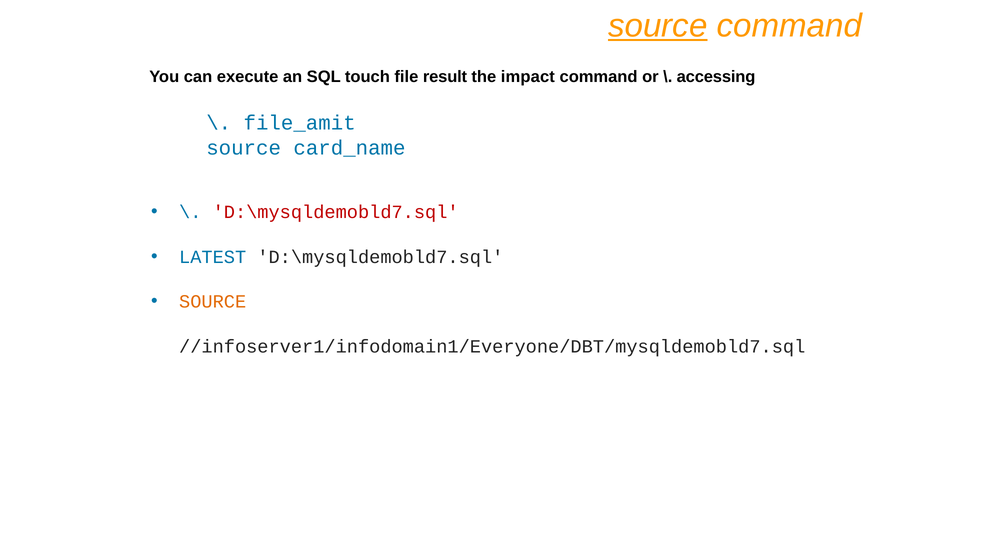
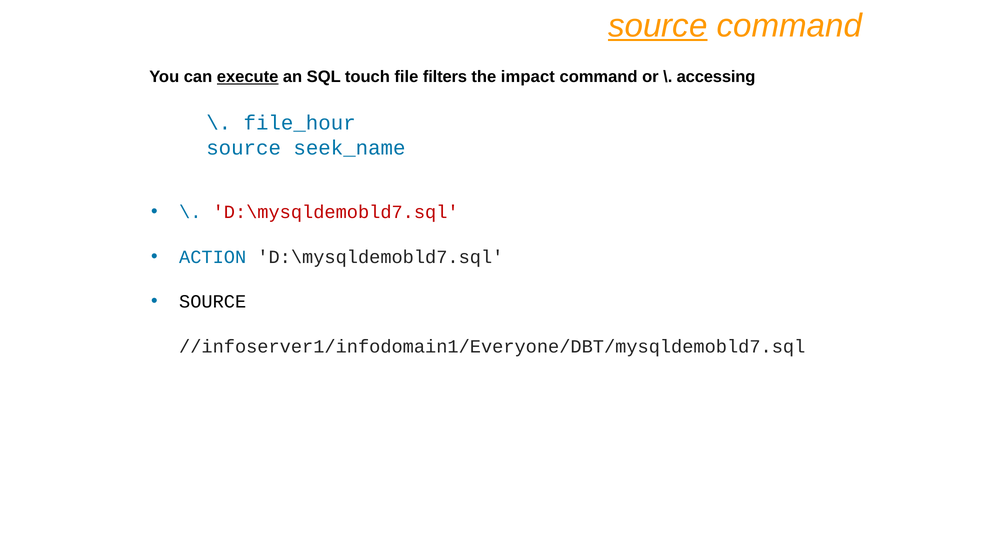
execute underline: none -> present (248, 77)
result: result -> filters (445, 77)
file_amit: file_amit -> file_hour (300, 123)
card_name: card_name -> seek_name (349, 148)
LATEST: LATEST -> ACTION (213, 257)
SOURCE colour: orange -> black (213, 302)
